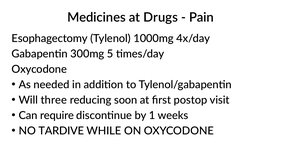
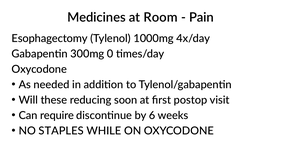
Drugs: Drugs -> Room (161, 17)
5: 5 -> 0 (110, 54)
three: three -> these (54, 100)
1: 1 -> 6 (152, 115)
TARDIVE: TARDIVE -> STAPLES (61, 131)
